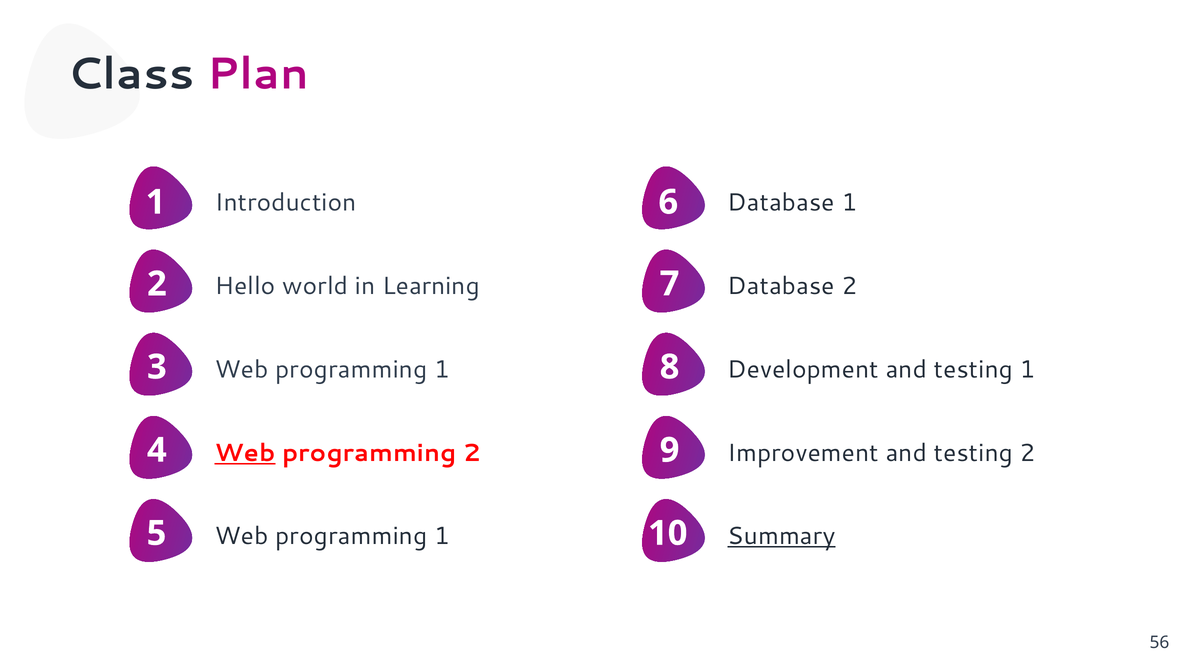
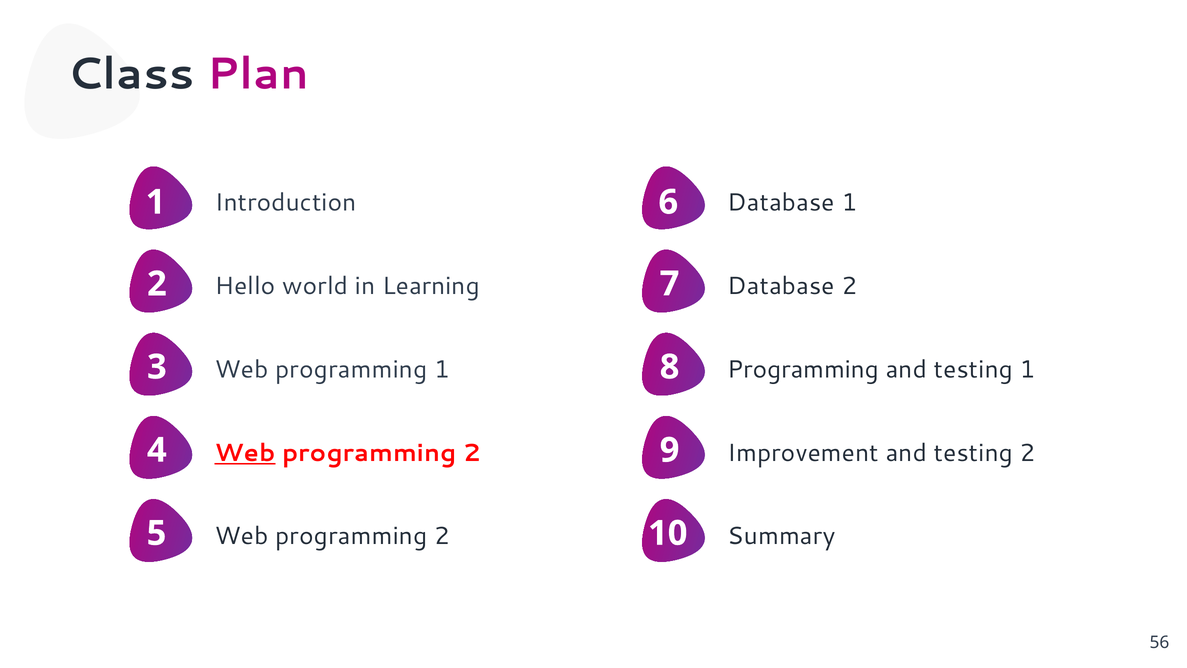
Development: Development -> Programming (803, 369)
1: 1 -> 2 (442, 536)
Summary underline: present -> none (781, 536)
